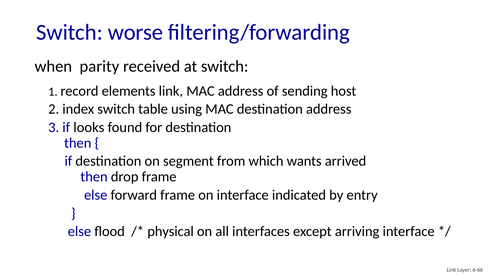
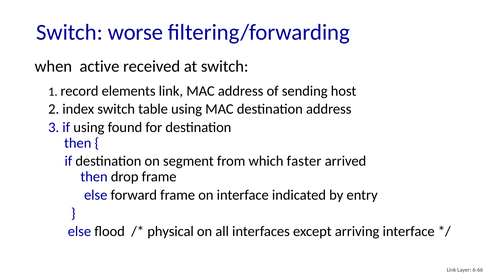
parity: parity -> active (99, 66)
if looks: looks -> using (89, 127)
wants: wants -> faster (304, 161)
